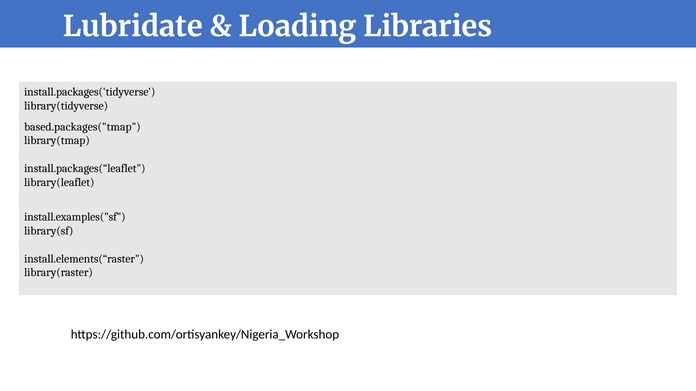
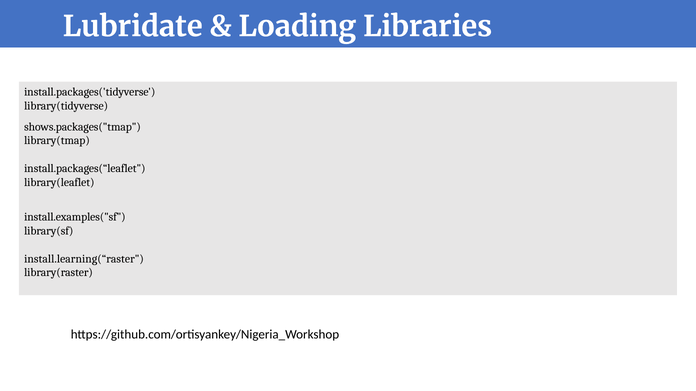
based.packages("tmap: based.packages("tmap -> shows.packages("tmap (82, 127)
install.elements(“raster: install.elements(“raster -> install.learning(“raster (84, 259)
